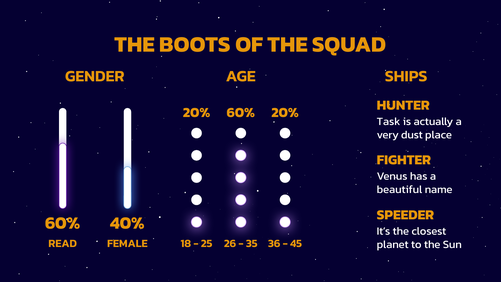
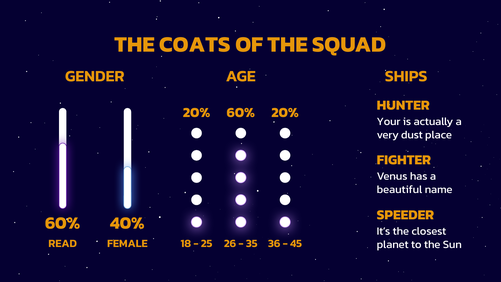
BOOTS: BOOTS -> COATS (195, 44)
Task: Task -> Your (389, 121)
